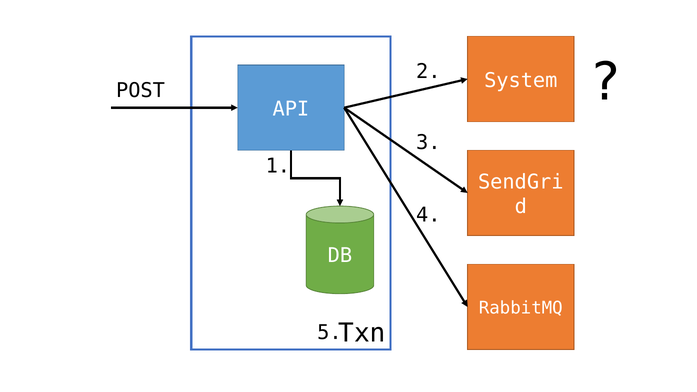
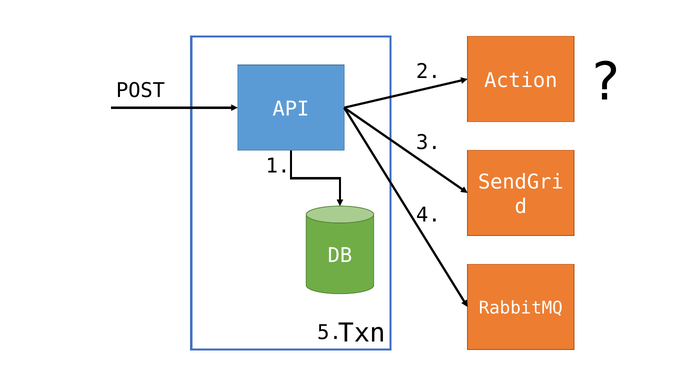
System: System -> Action (521, 80)
